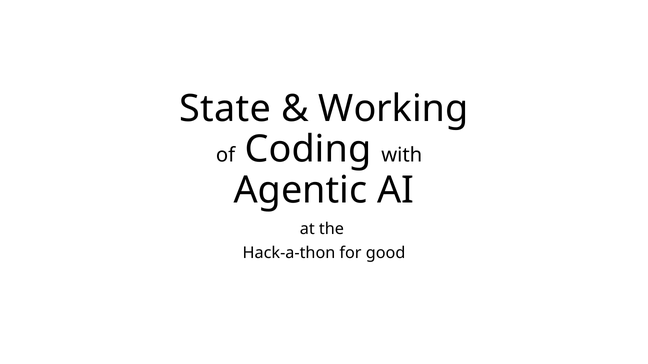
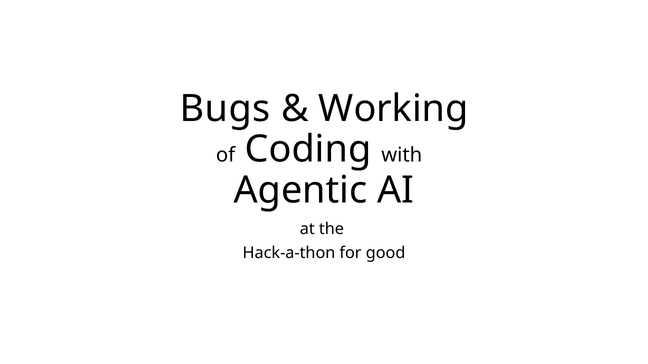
State: State -> Bugs (225, 109)
